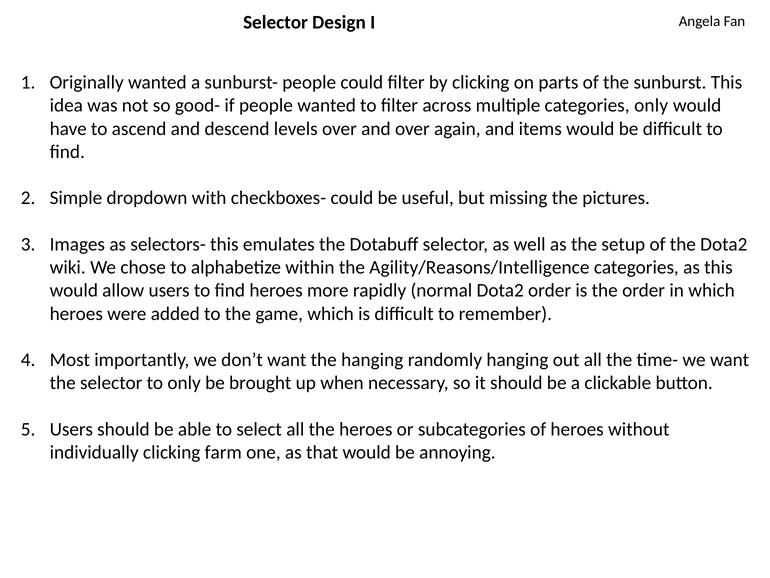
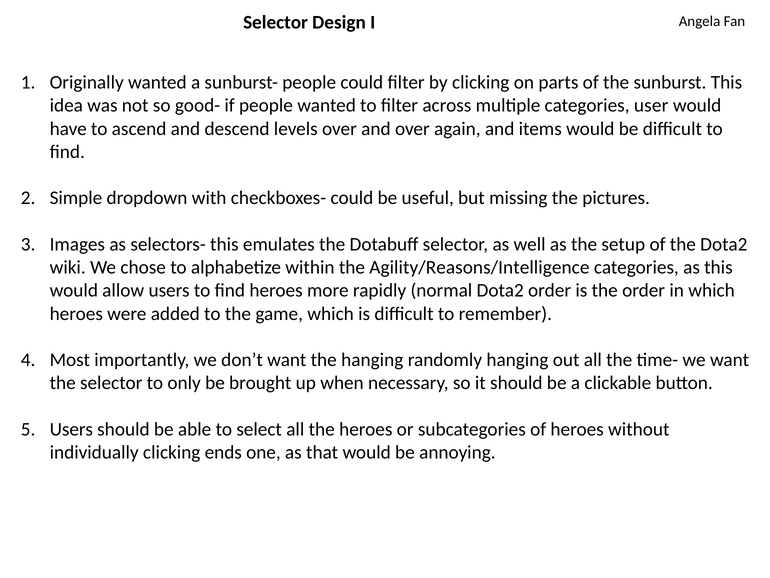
categories only: only -> user (651, 106)
farm: farm -> ends (223, 452)
